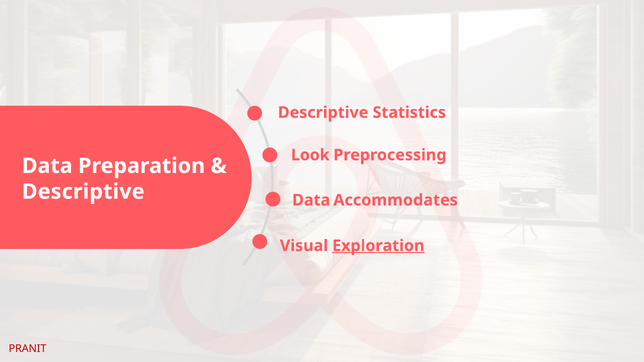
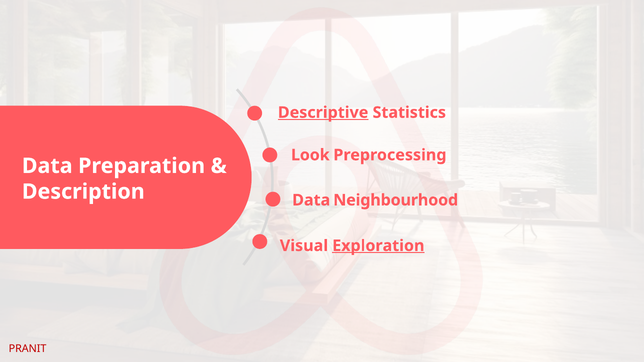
Descriptive underline: none -> present (323, 113)
Descriptive: Descriptive -> Description (83, 192)
Accommodates: Accommodates -> Neighbourhood (396, 200)
